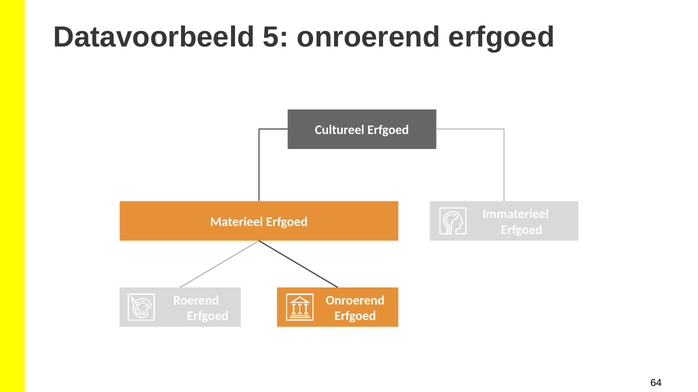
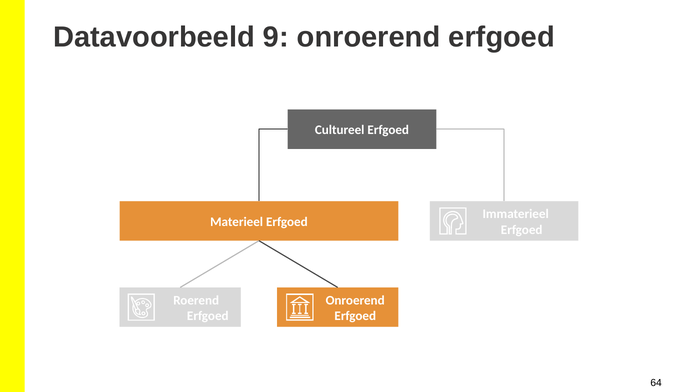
5: 5 -> 9 (276, 37)
